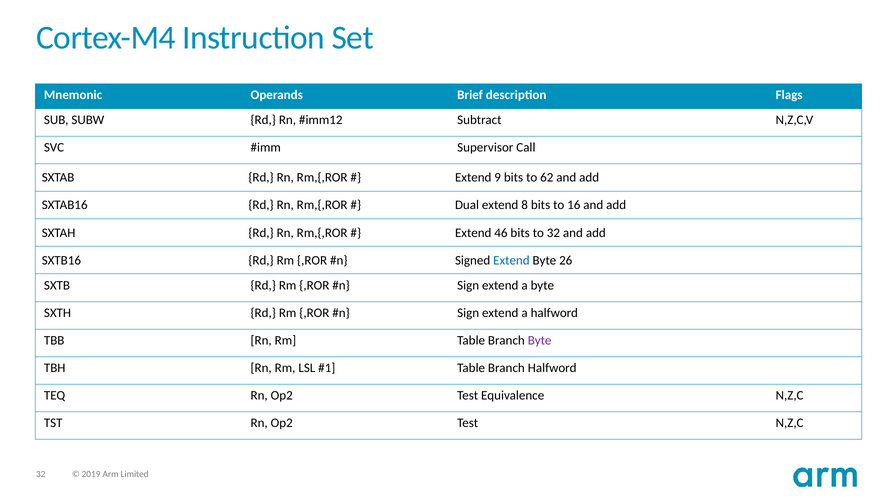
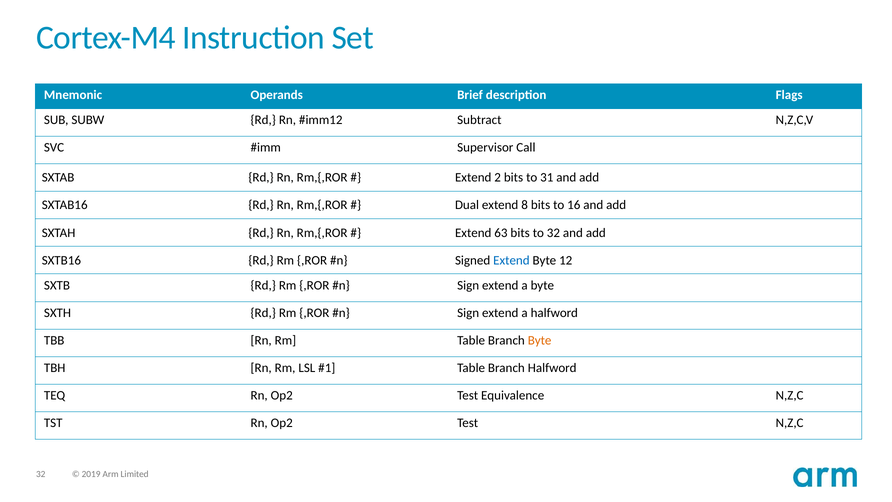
9: 9 -> 2 (498, 178)
62: 62 -> 31 (547, 178)
46: 46 -> 63 (501, 233)
26: 26 -> 12 (566, 260)
Byte colour: purple -> orange (540, 340)
